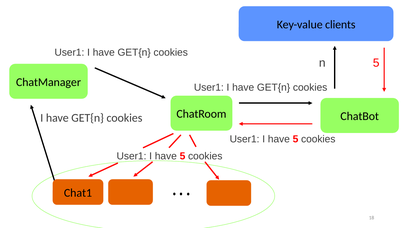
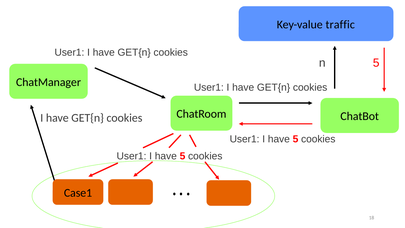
clients: clients -> traffic (340, 24)
Chat1: Chat1 -> Case1 (78, 193)
